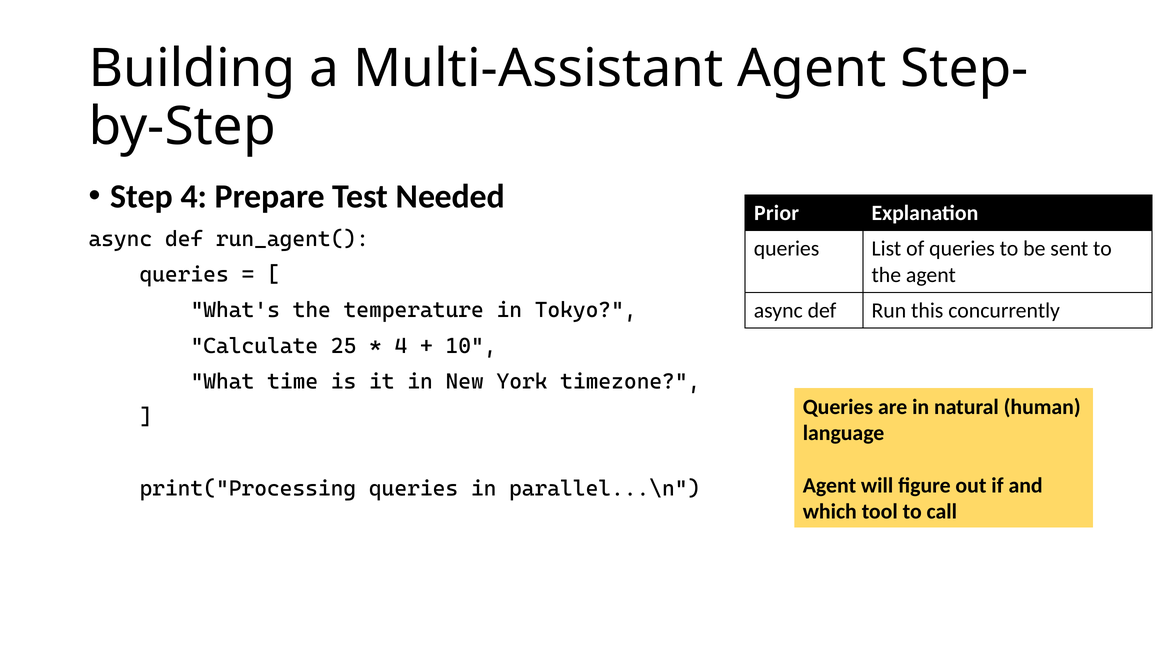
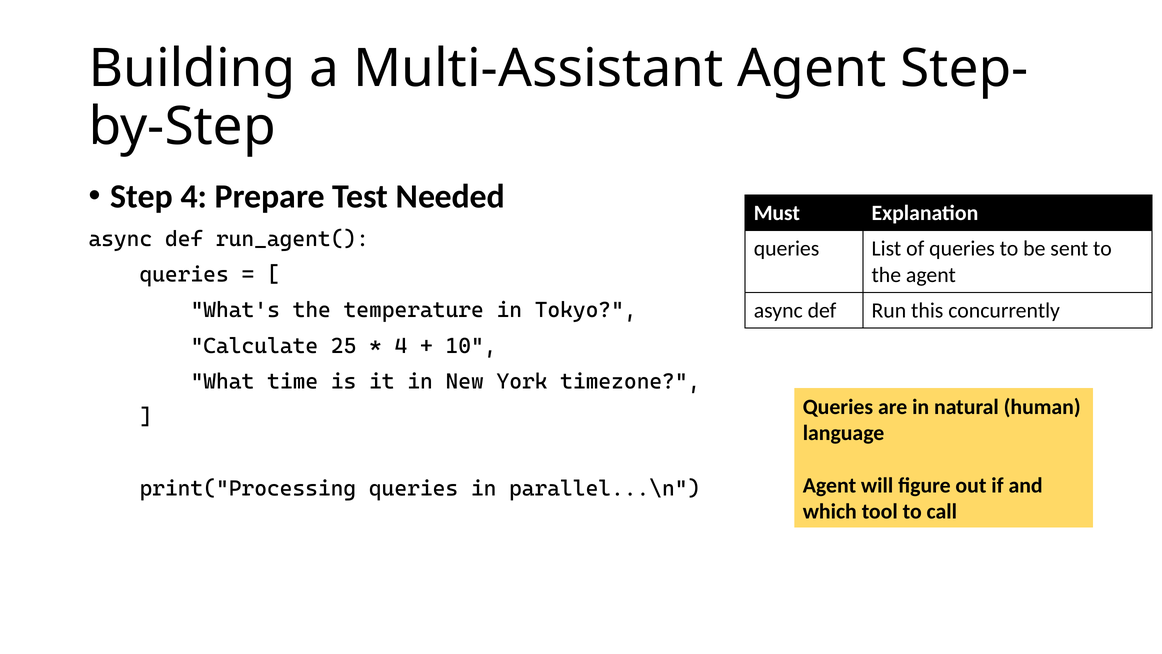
Prior: Prior -> Must (777, 213)
